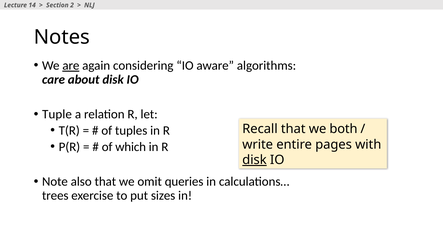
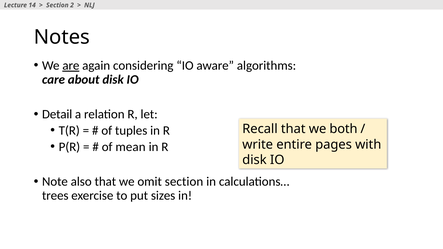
Tuple: Tuple -> Detail (57, 114)
which: which -> mean (131, 147)
disk underline: present -> none (254, 160)
omit queries: queries -> section (184, 182)
